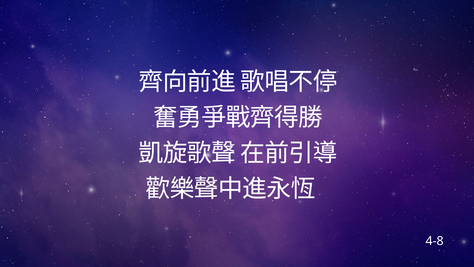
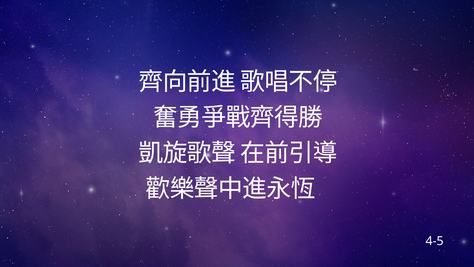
4-8: 4-8 -> 4-5 (435, 241)
